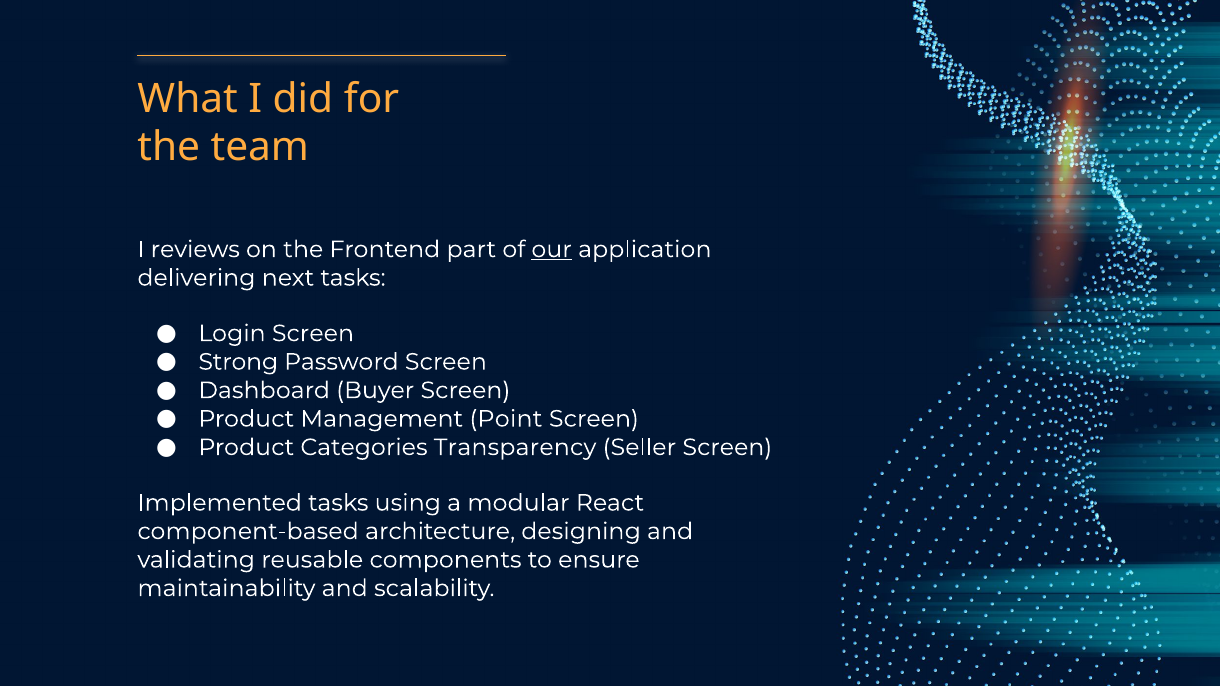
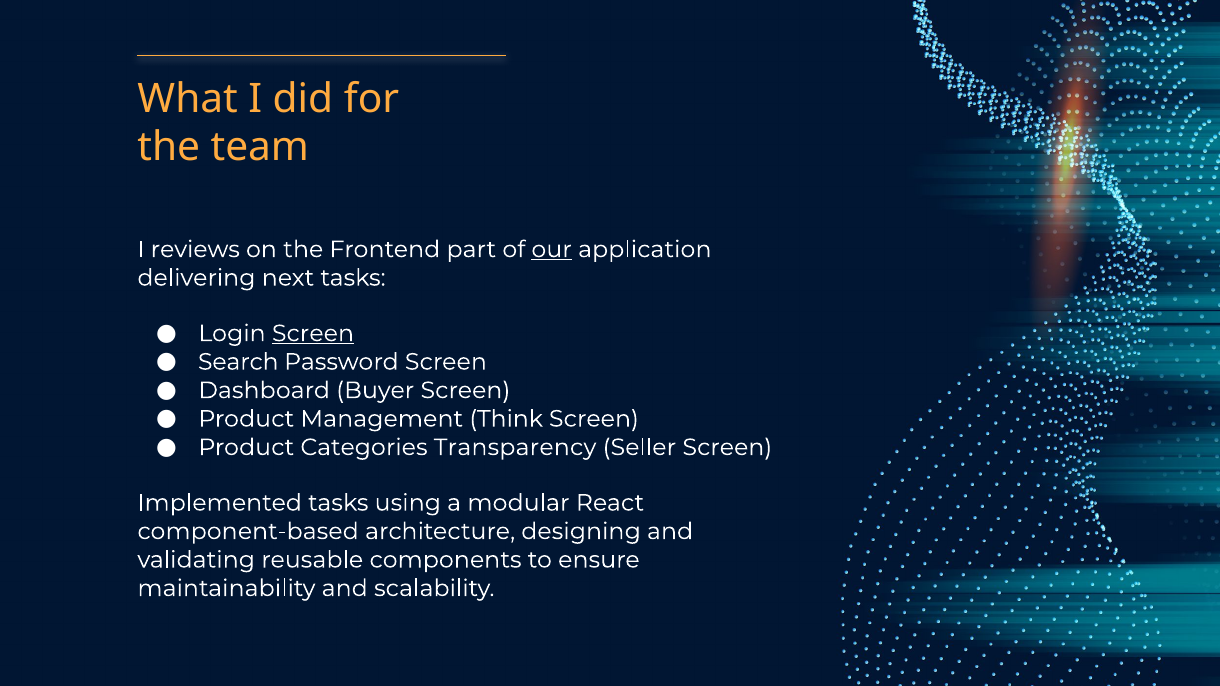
Screen underline: none -> present (313, 334)
Strong: Strong -> Search (238, 362)
Point: Point -> Think (506, 419)
